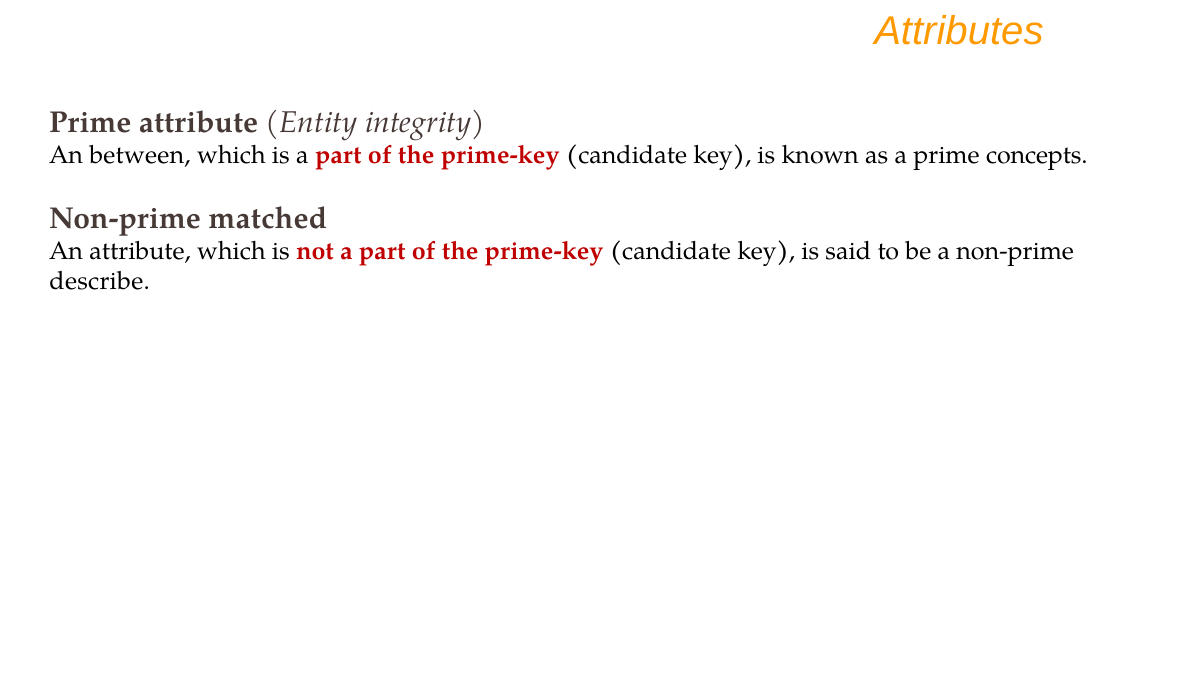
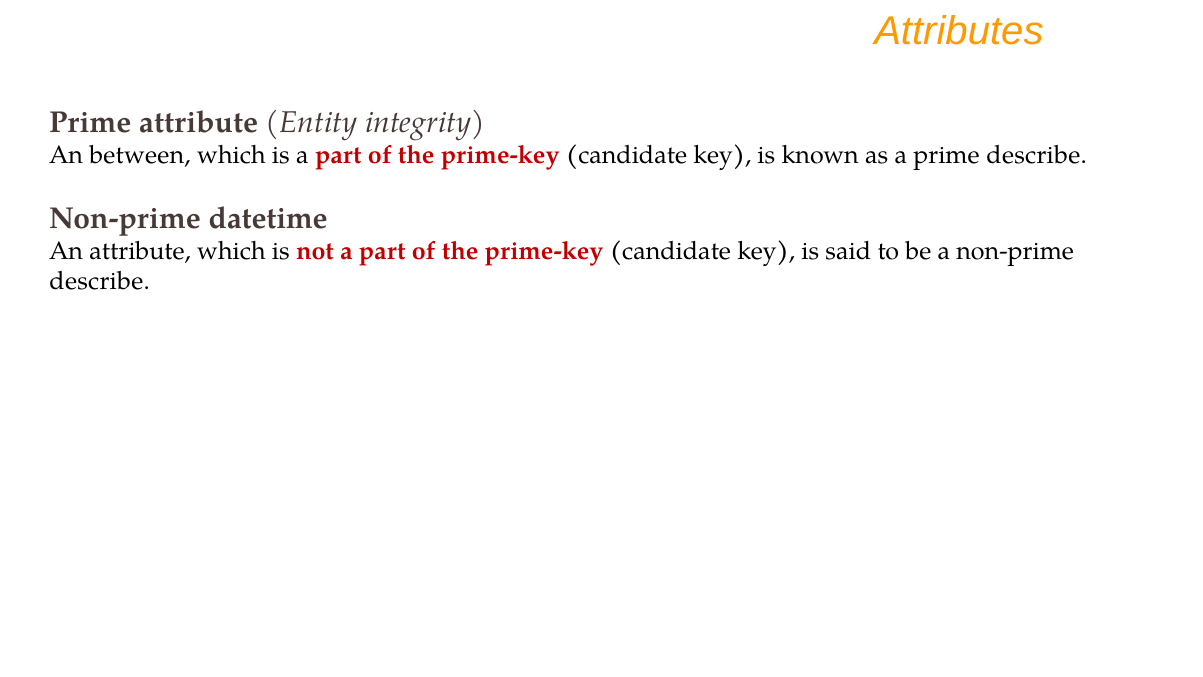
prime concepts: concepts -> describe (1037, 155)
matched: matched -> datetime (268, 219)
